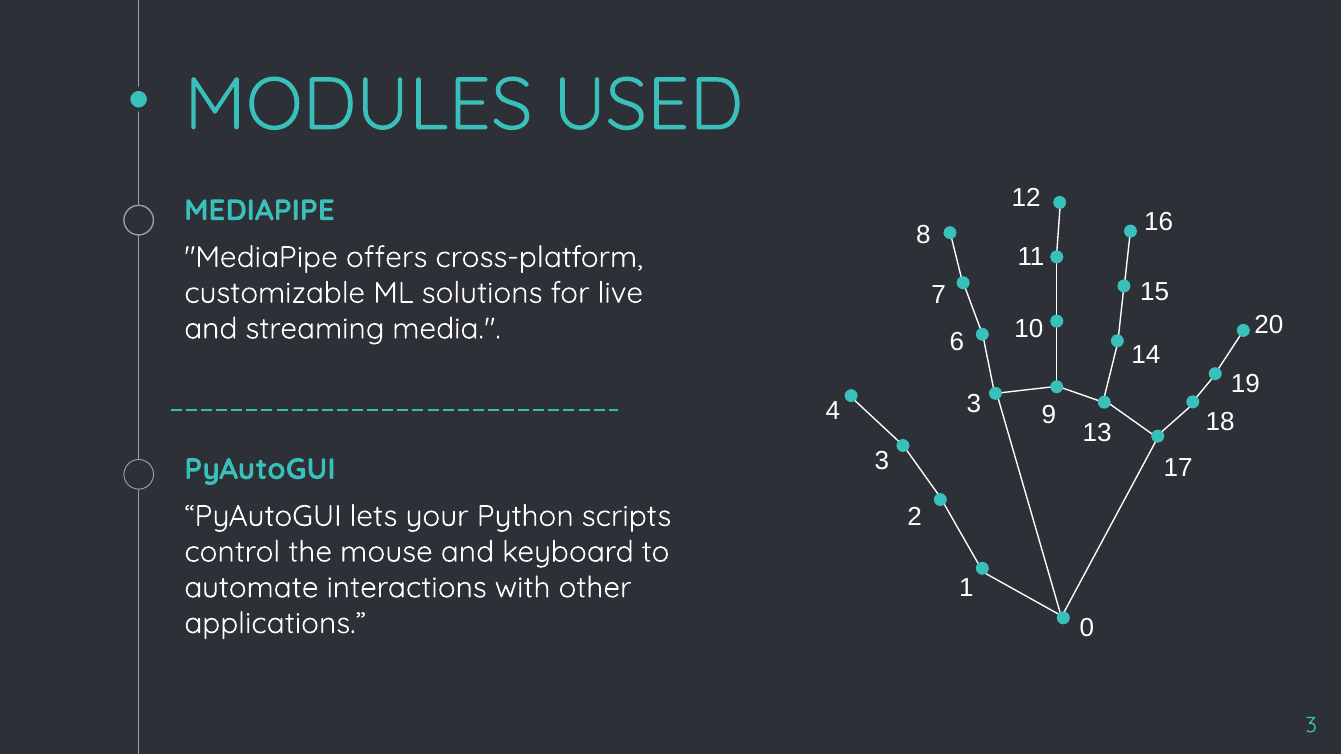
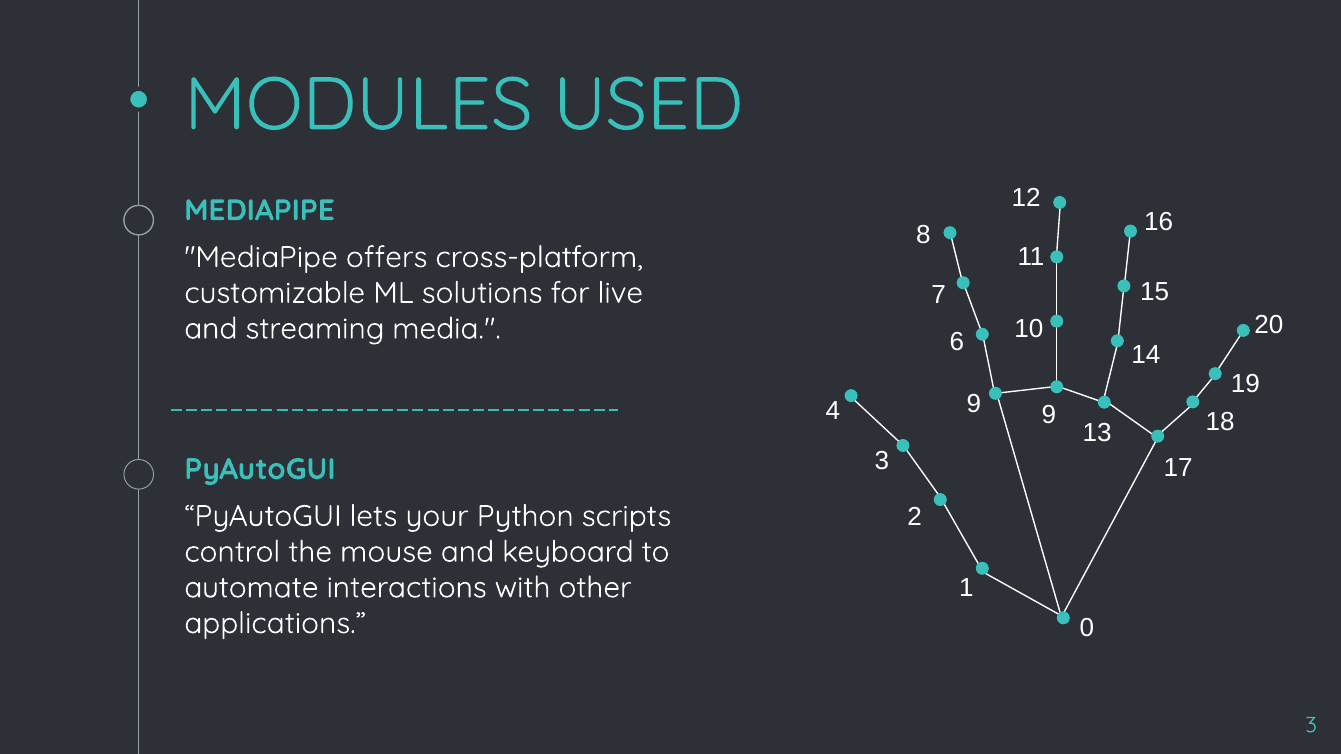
4 3: 3 -> 9 (974, 404)
